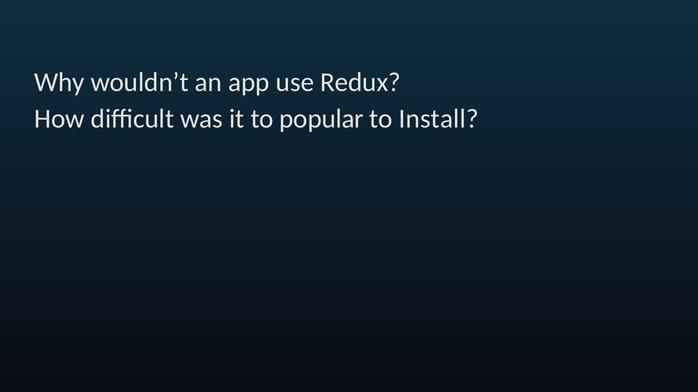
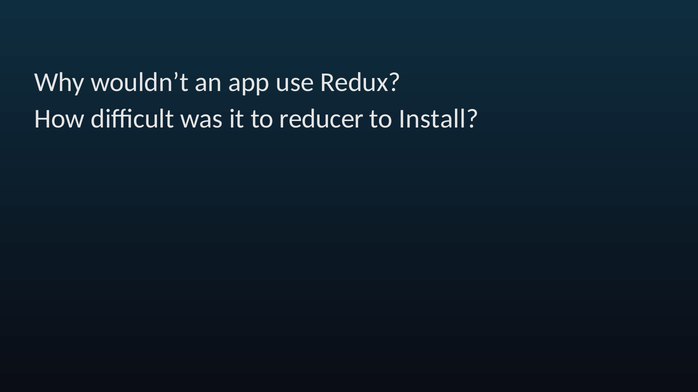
popular: popular -> reducer (322, 119)
